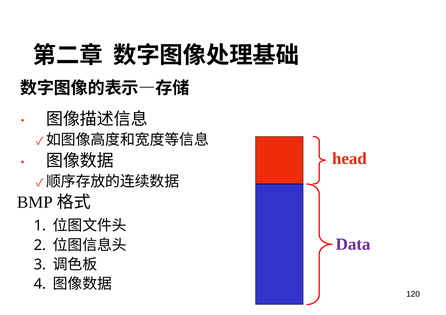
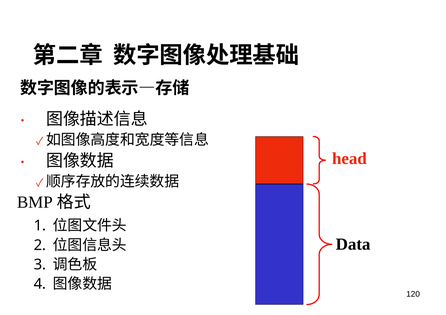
Data colour: purple -> black (353, 245)
